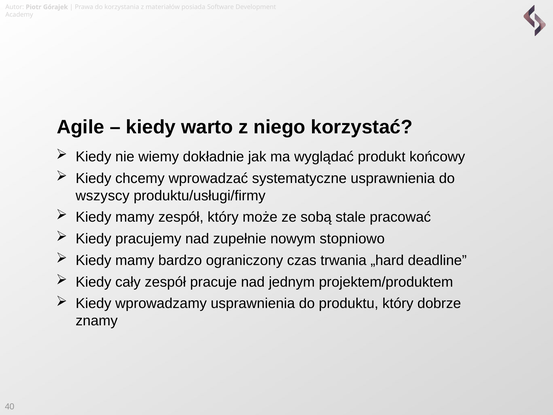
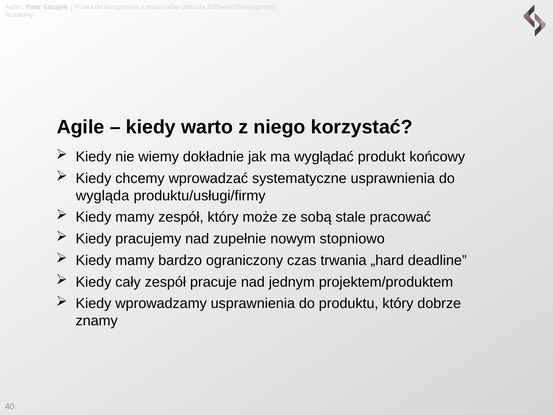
wszyscy: wszyscy -> wygląda (103, 195)
